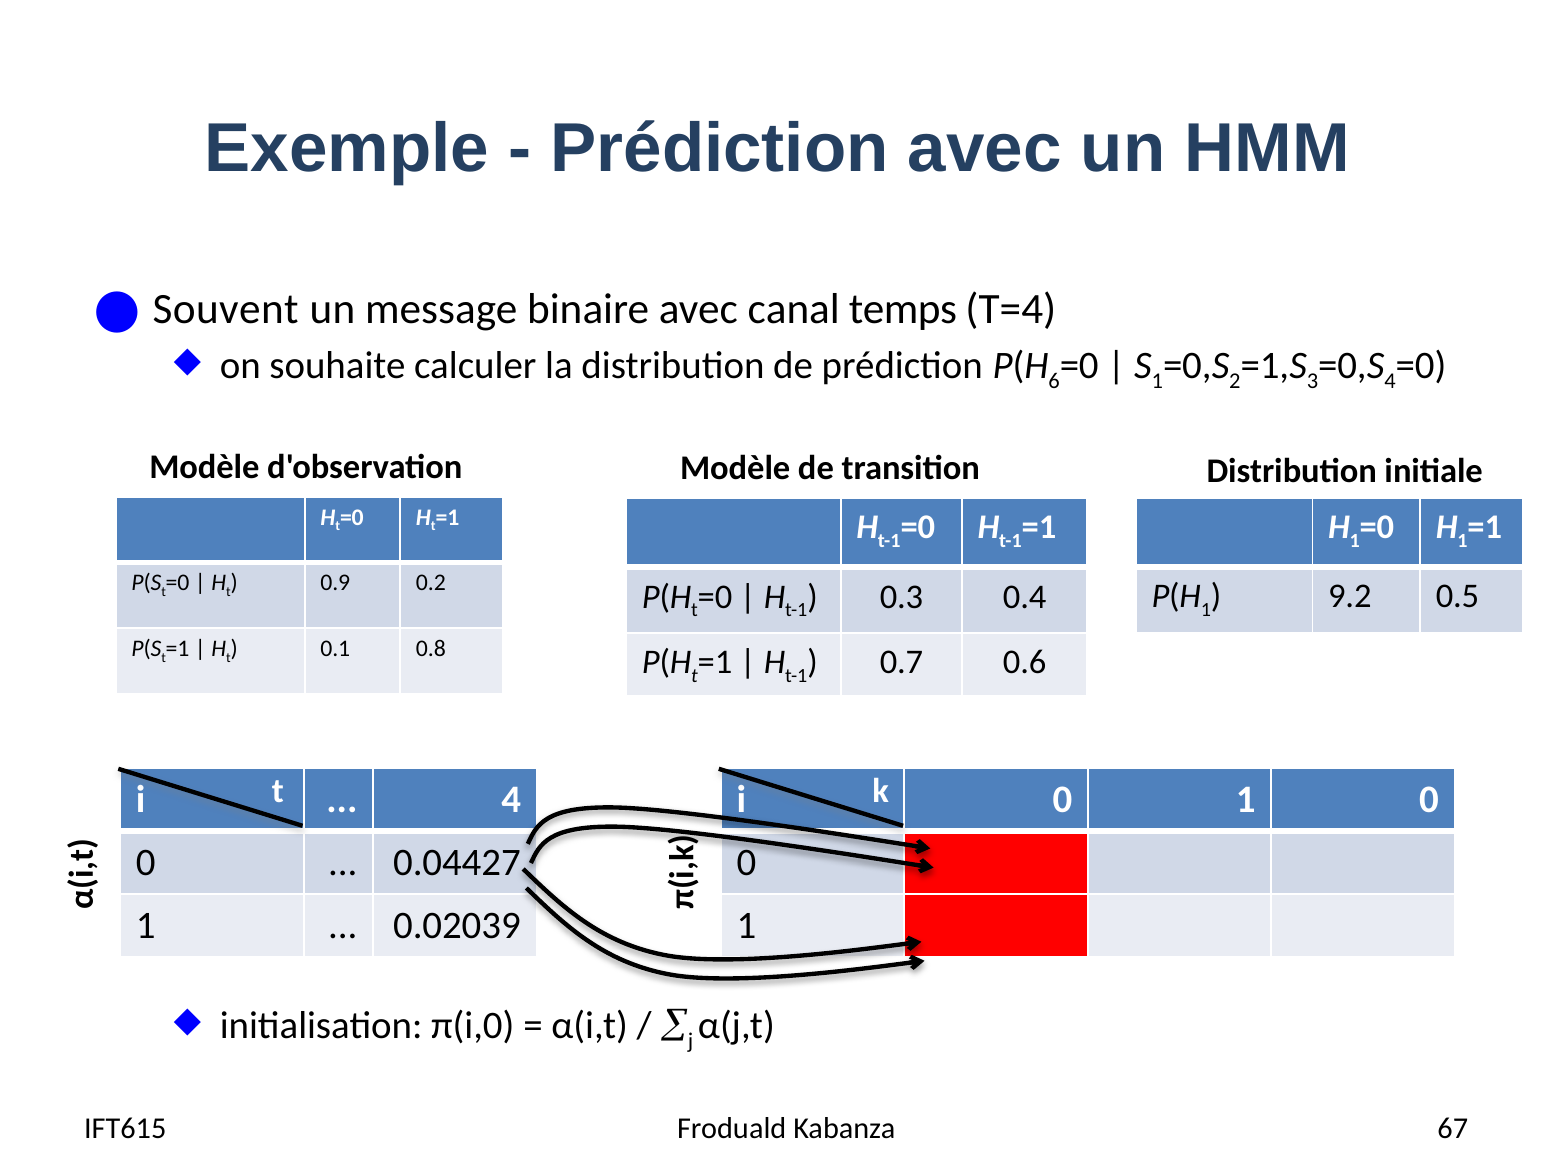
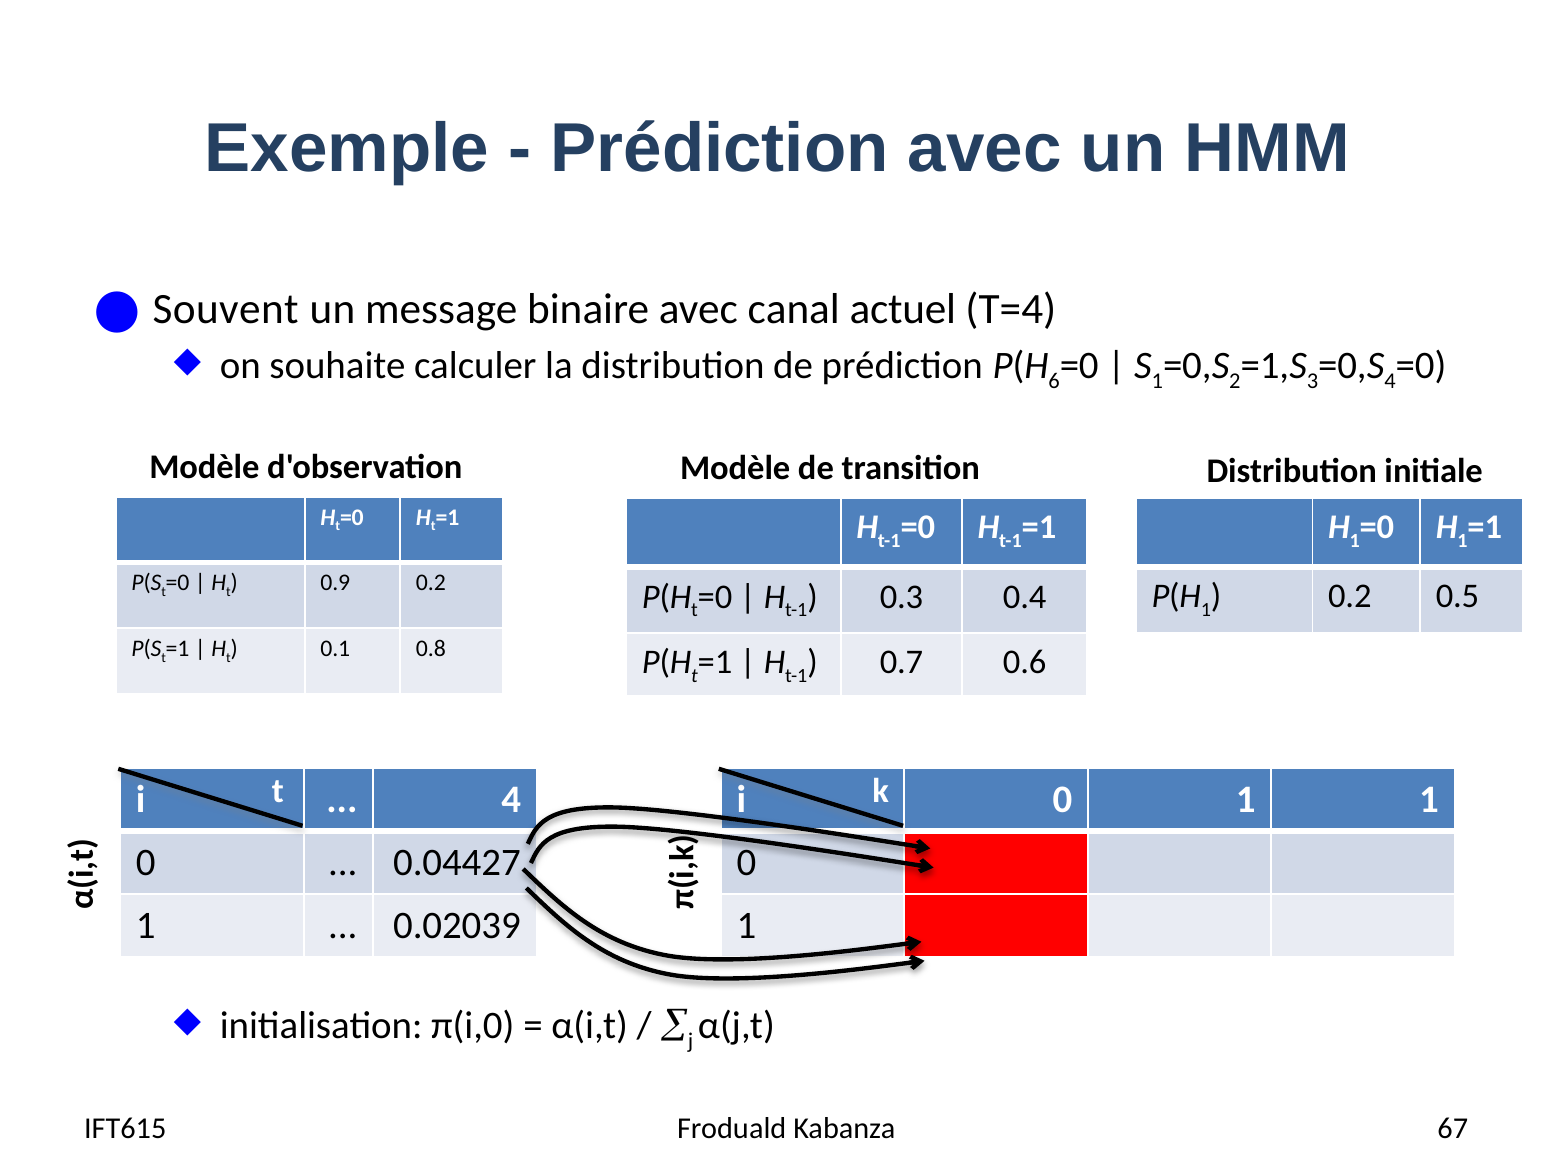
temps: temps -> actuel (903, 309)
9.2: 9.2 -> 0.2 (1350, 596)
1 0: 0 -> 1 (1429, 800)
